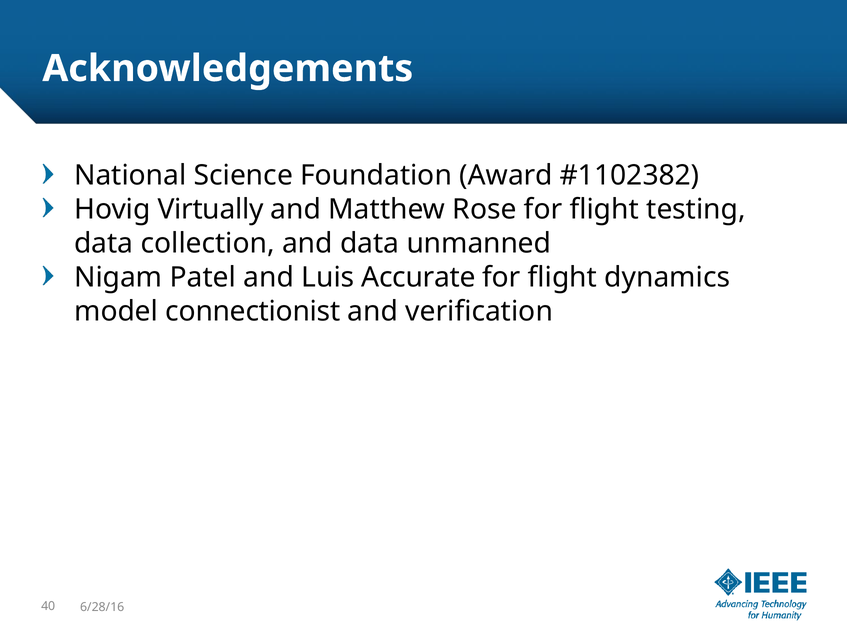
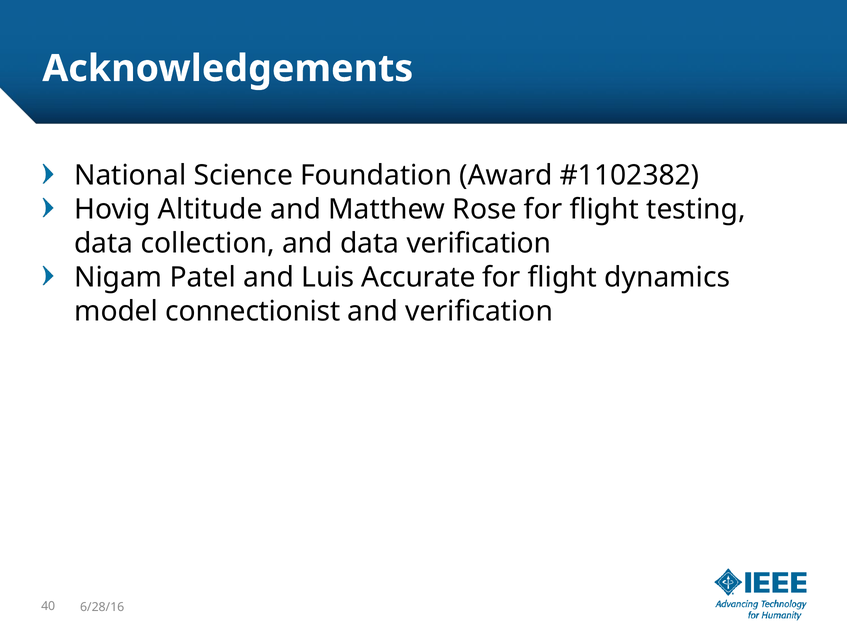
Virtually: Virtually -> Altitude (210, 209)
data unmanned: unmanned -> verification (479, 243)
